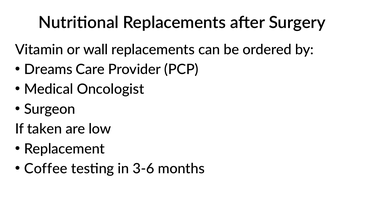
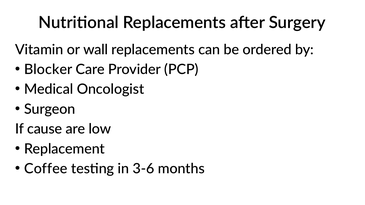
Dreams: Dreams -> Blocker (48, 70)
taken: taken -> cause (45, 129)
